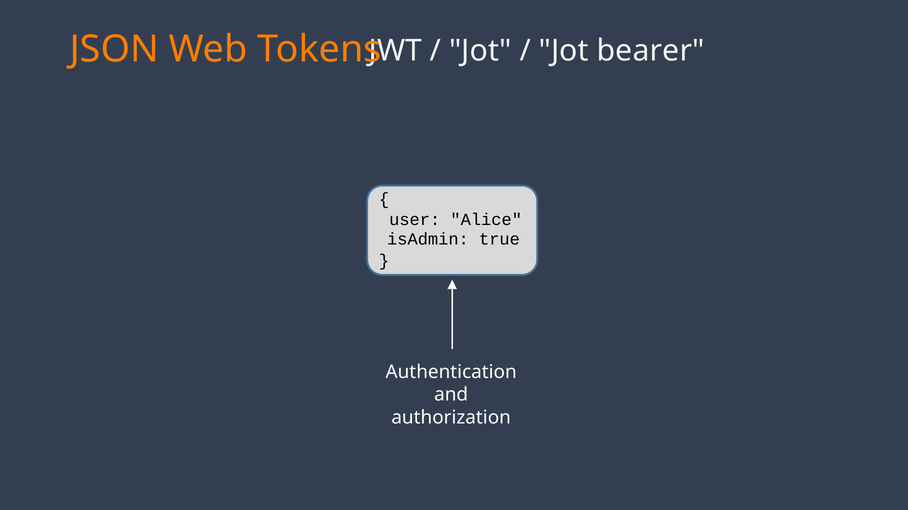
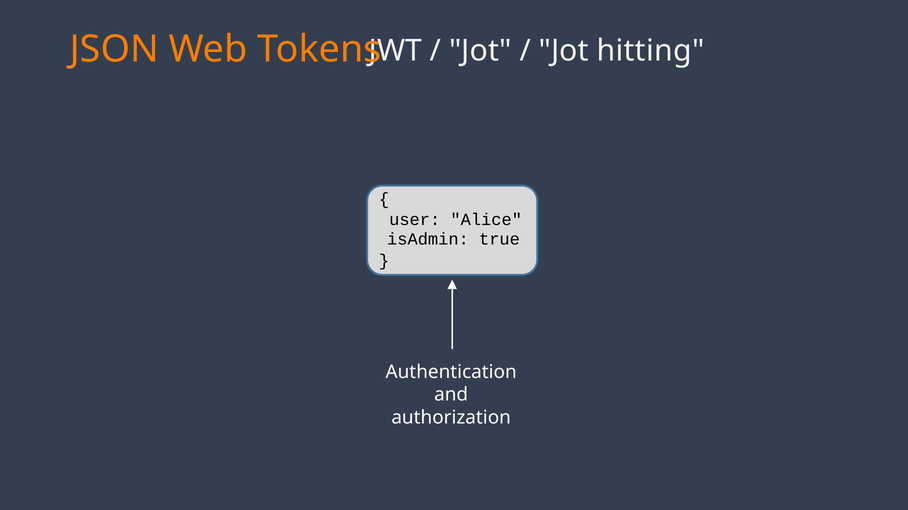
bearer: bearer -> hitting (650, 51)
